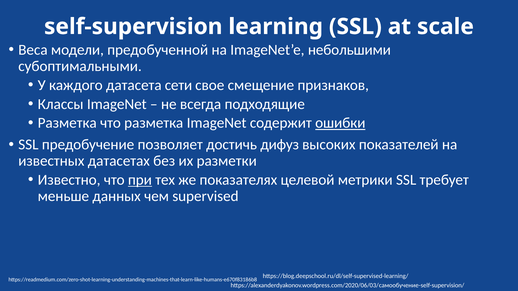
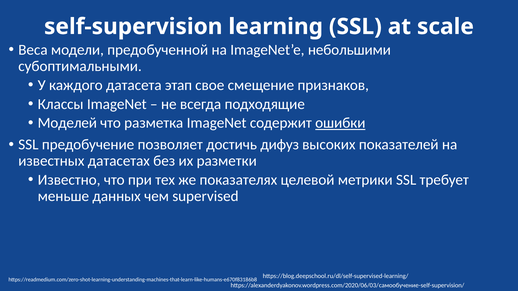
сети: сети -> этап (178, 85)
Разметка: Разметка -> Моделей (67, 123)
при underline: present -> none (140, 180)
